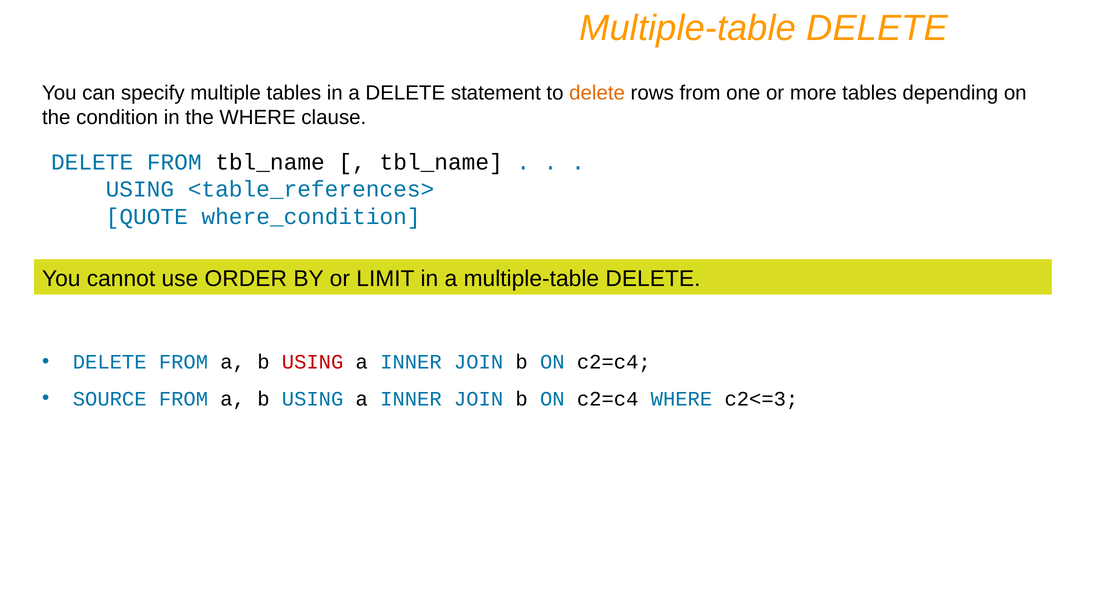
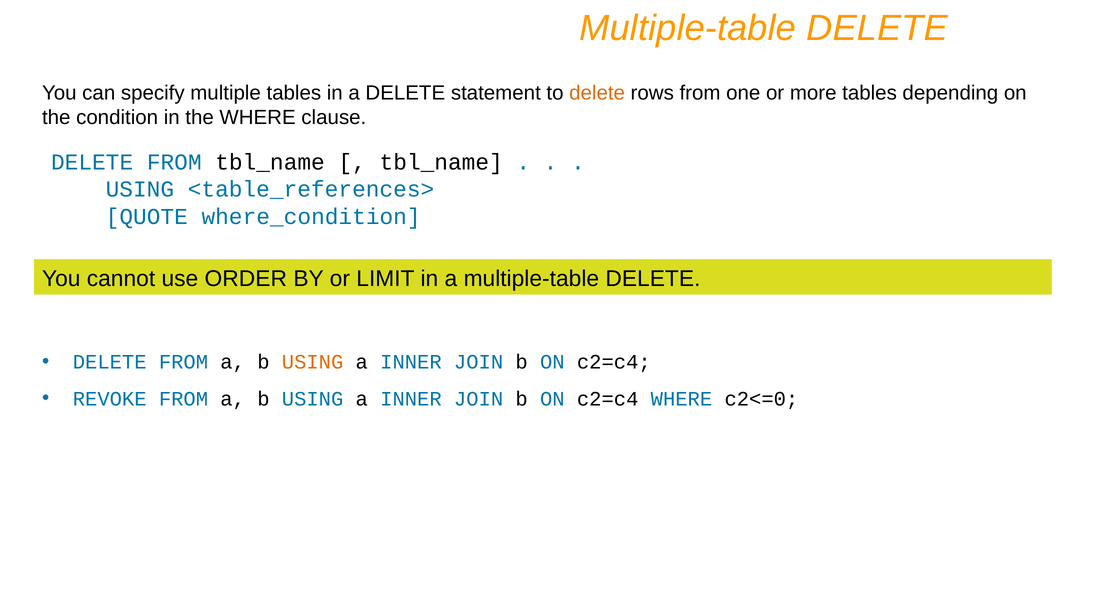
USING colour: red -> orange (313, 362)
SOURCE: SOURCE -> REVOKE (110, 399)
c2<=3: c2<=3 -> c2<=0 (761, 399)
